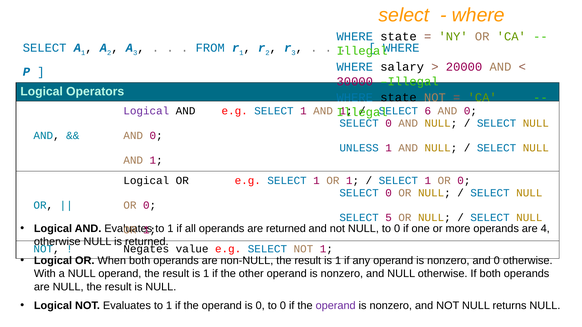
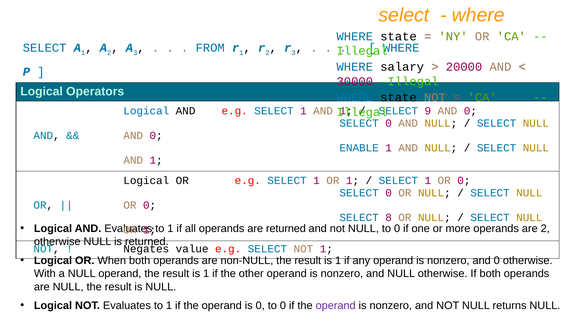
Logical colour: purple -> blue (146, 111)
6: 6 -> 9 (428, 111)
UNLESS: UNLESS -> ENABLE (359, 148)
5: 5 -> 8 (389, 218)
are 4: 4 -> 2 (545, 229)
